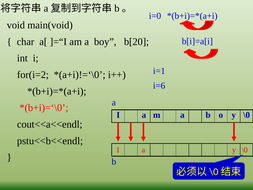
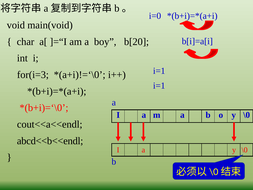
for(i=2: for(i=2 -> for(i=3 (33, 75)
i=6: i=6 -> i=1 (159, 86)
pstu<<b<<endl: pstu<<b<<endl -> abcd<<b<<endl (50, 141)
